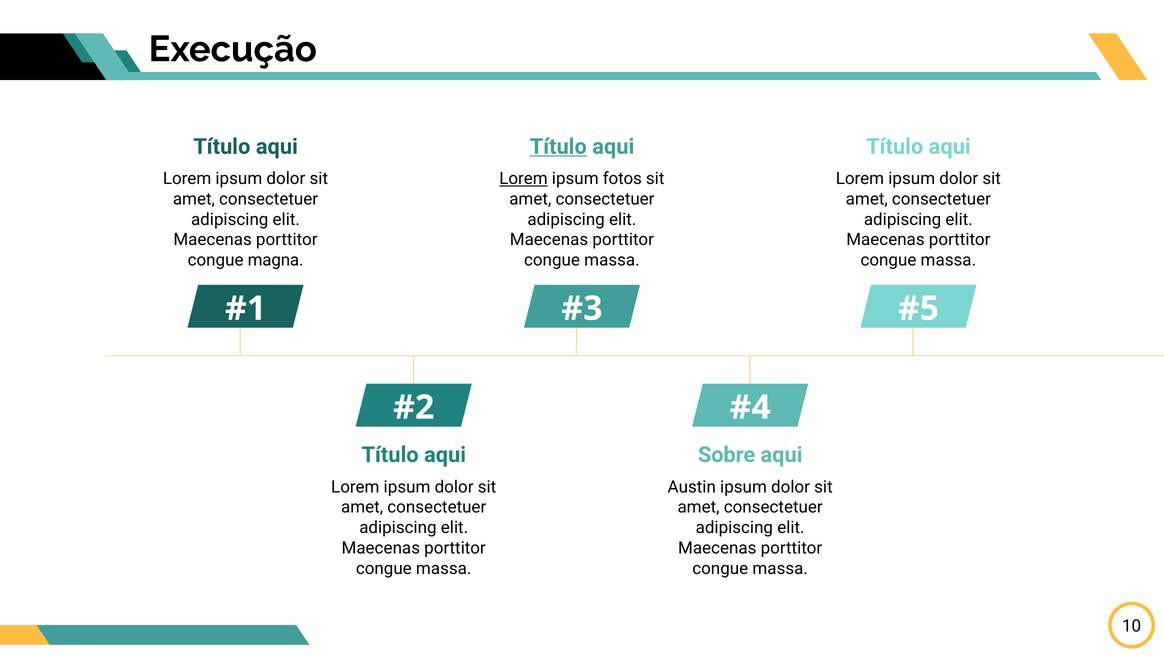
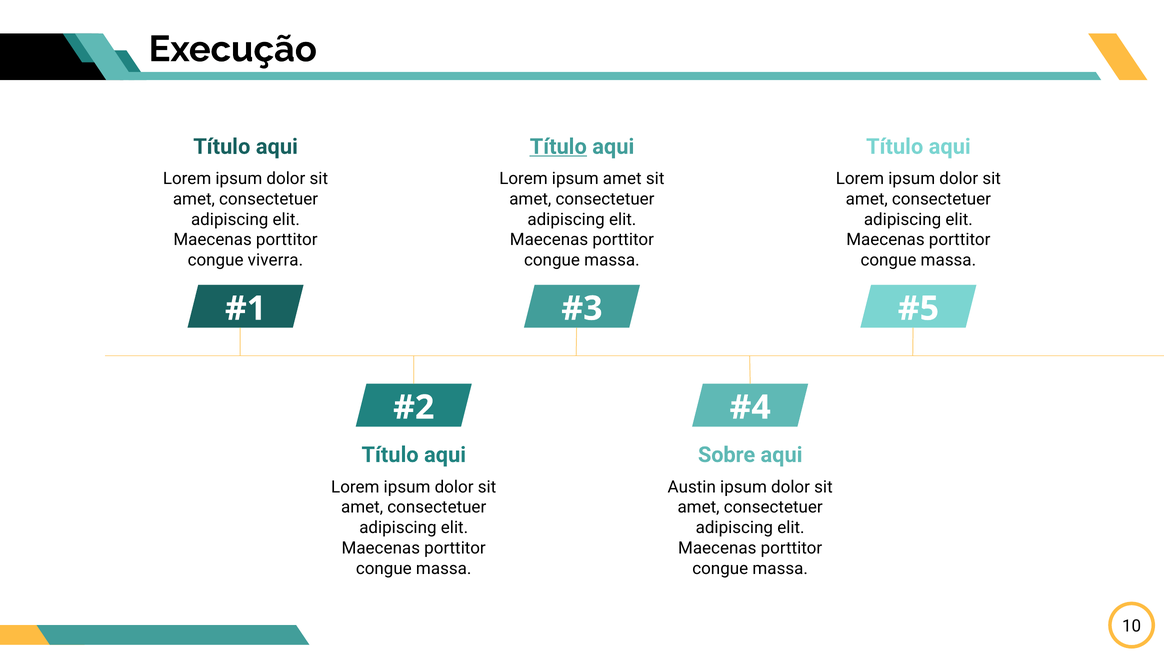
Lorem underline: present -> none (524, 179)
ipsum fotos: fotos -> amet (622, 179)
magna: magna -> viverra (275, 260)
